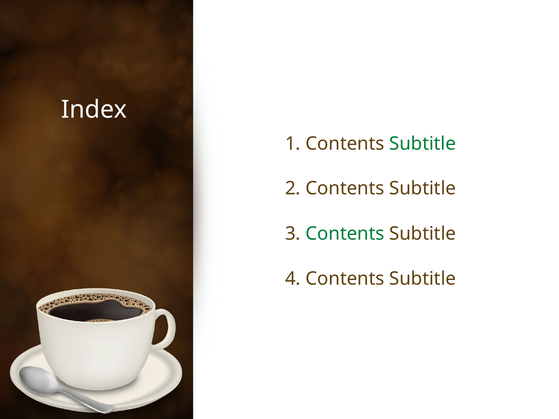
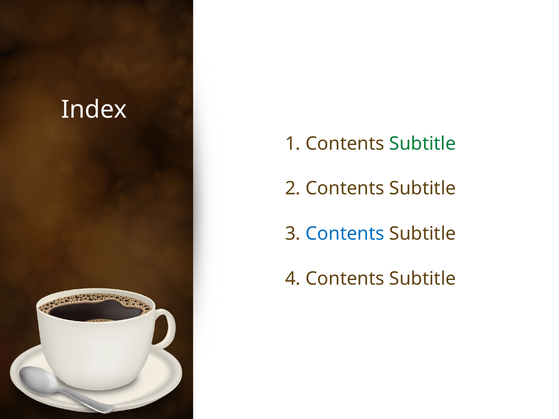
Contents colour: green -> blue (345, 234)
